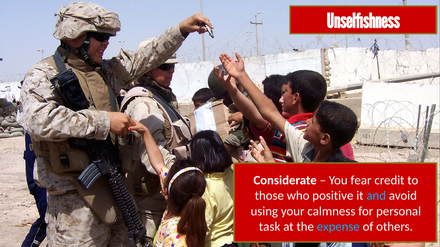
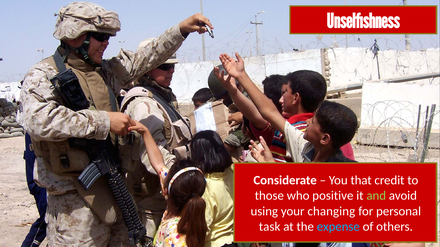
fear: fear -> that (361, 181)
and colour: light blue -> light green (376, 196)
calmness: calmness -> changing (331, 212)
